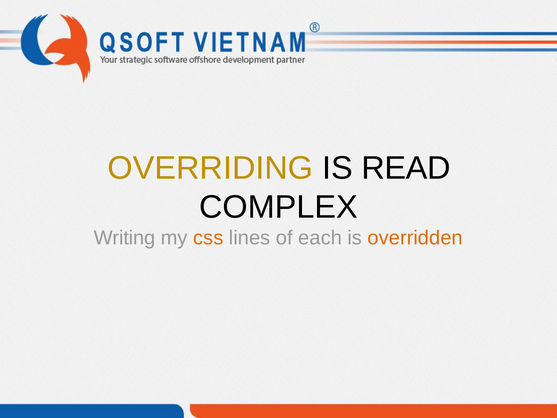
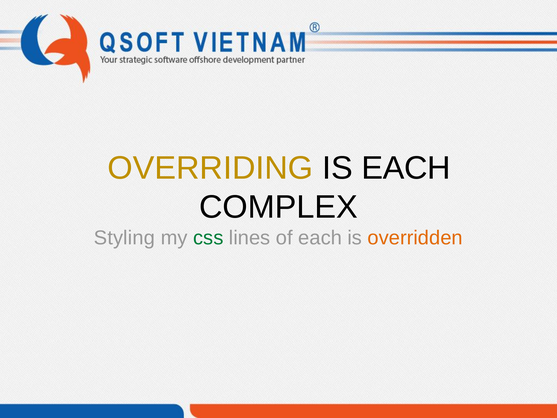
IS READ: READ -> EACH (406, 168)
Writing: Writing -> Styling (124, 238)
css colour: orange -> green (208, 238)
